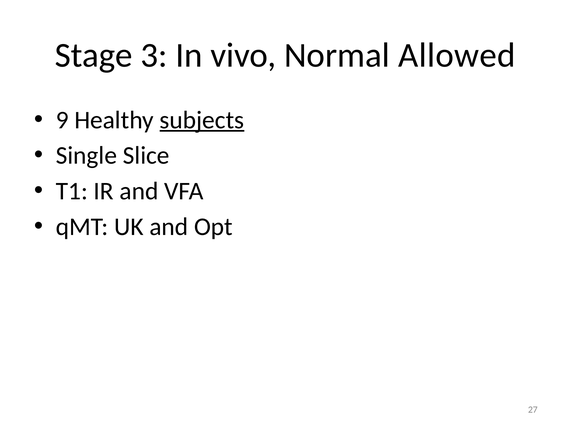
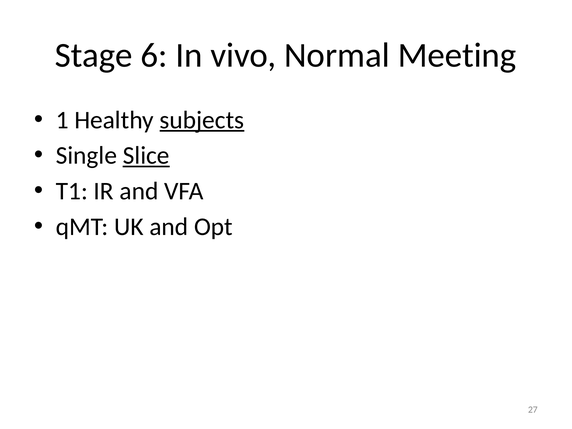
3: 3 -> 6 (154, 55)
Allowed: Allowed -> Meeting (457, 55)
9: 9 -> 1 (62, 120)
Slice underline: none -> present (146, 156)
